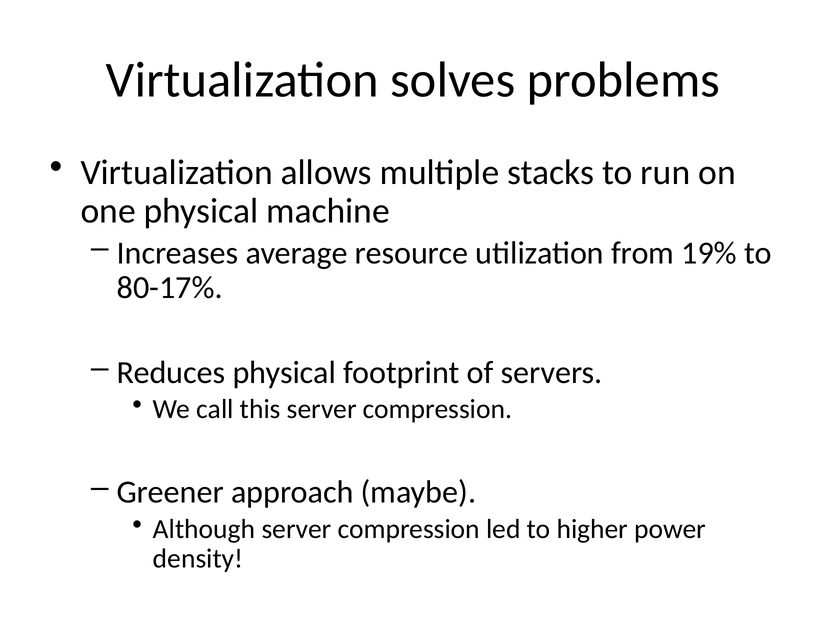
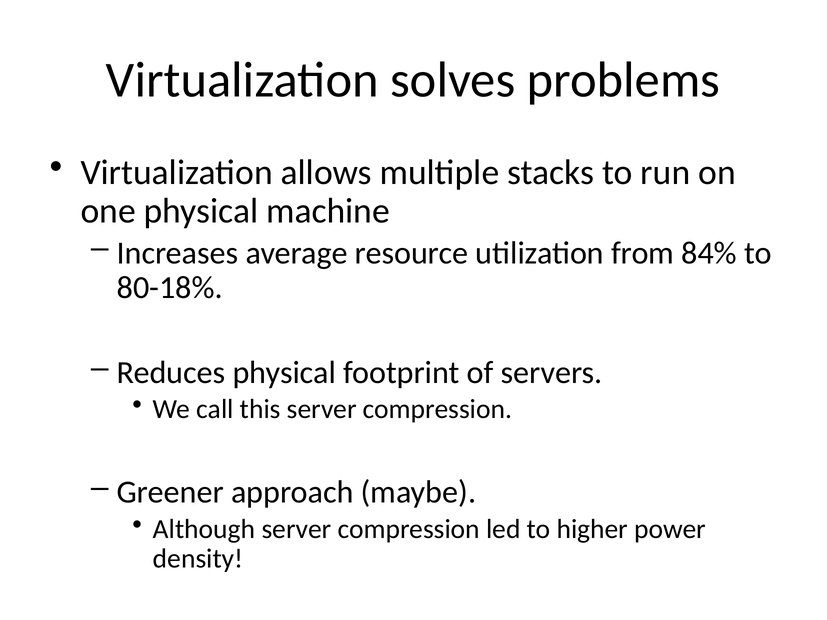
19%: 19% -> 84% (709, 253)
80-17%: 80-17% -> 80-18% (170, 288)
